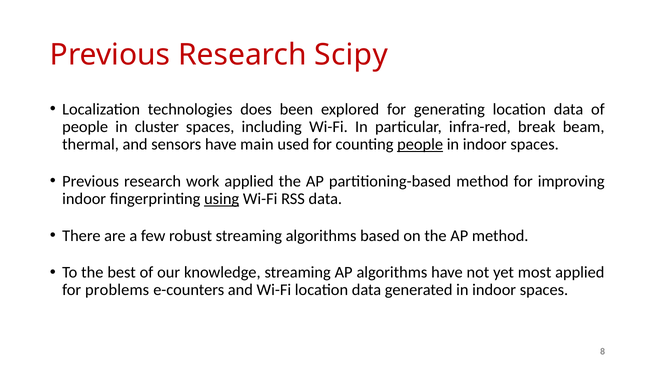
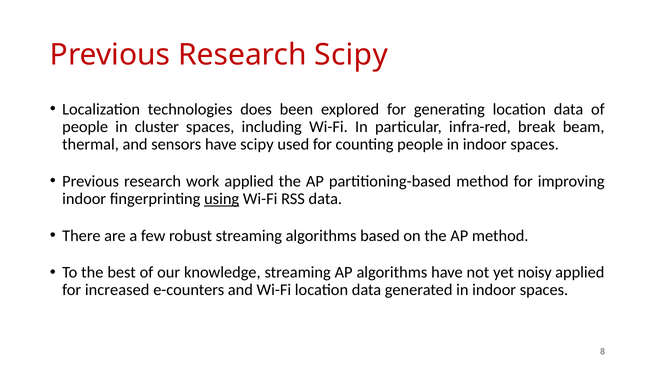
have main: main -> scipy (257, 145)
people underline: present -> none (420, 145)
most: most -> noisy (535, 273)
problems: problems -> increased (117, 290)
